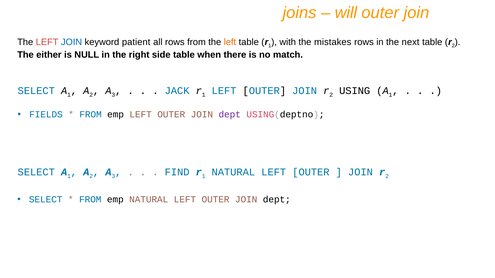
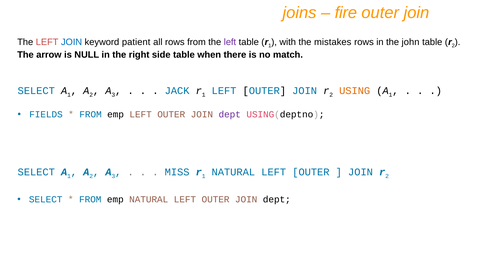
will: will -> fire (346, 13)
left colour: orange -> purple (230, 42)
next: next -> john (411, 42)
either: either -> arrow (49, 55)
USING colour: black -> orange (355, 91)
FIND: FIND -> MISS (177, 173)
